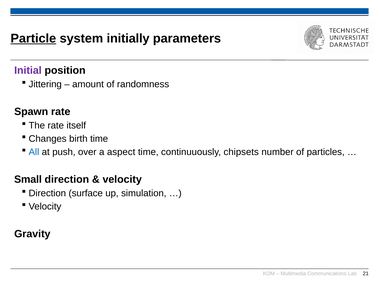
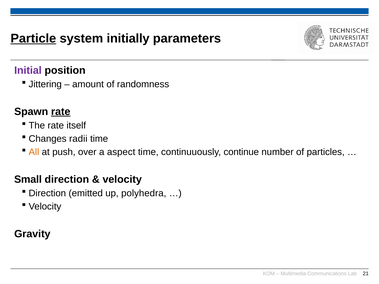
rate underline: none -> present (61, 112)
birth: birth -> radii (78, 139)
All colour: blue -> orange (34, 152)
chipsets: chipsets -> continue (241, 152)
surface: surface -> emitted (86, 193)
simulation: simulation -> polyhedra (144, 193)
